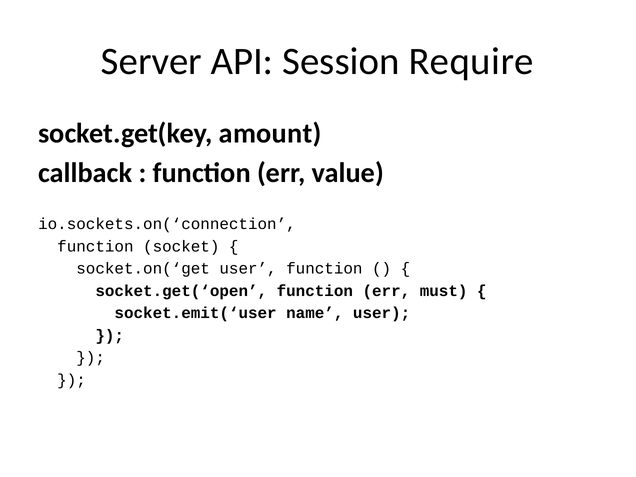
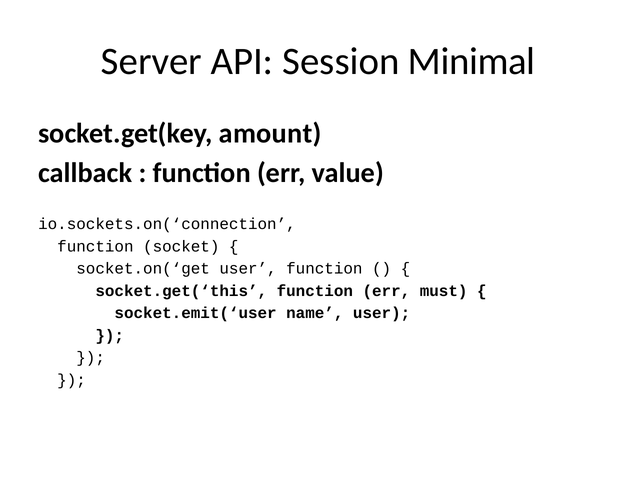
Require: Require -> Minimal (472, 62)
socket.get(‘open: socket.get(‘open -> socket.get(‘this (181, 291)
